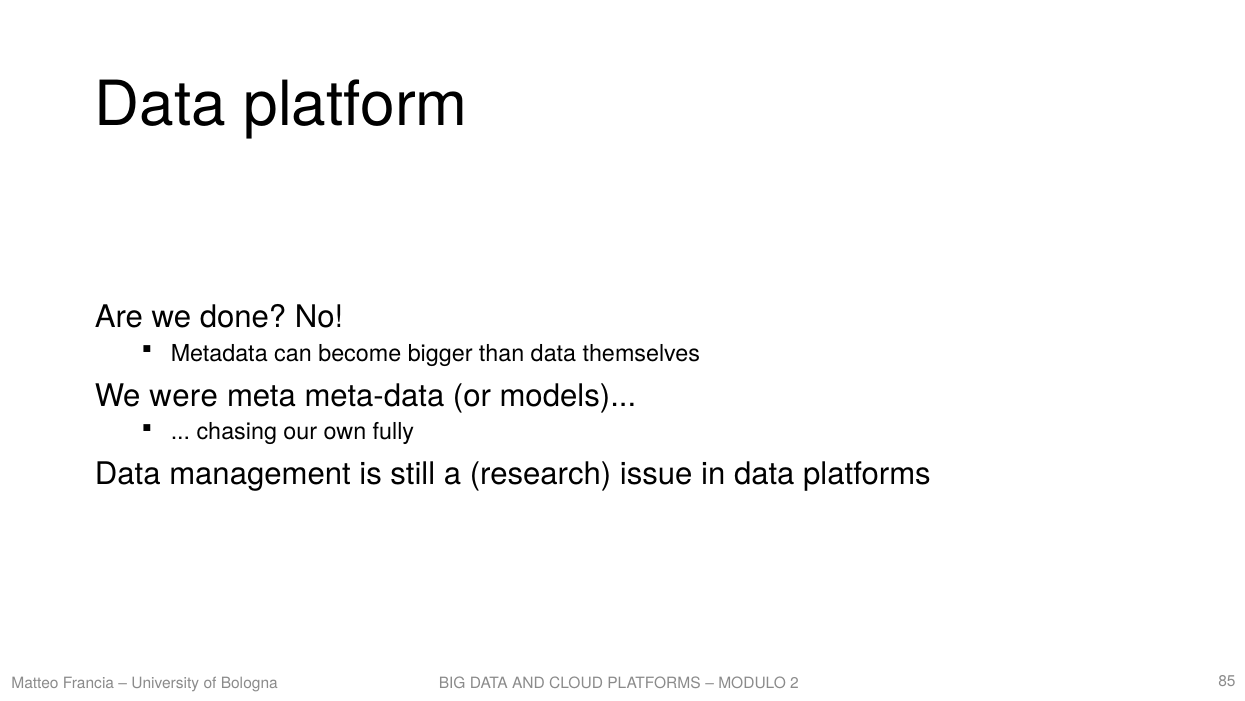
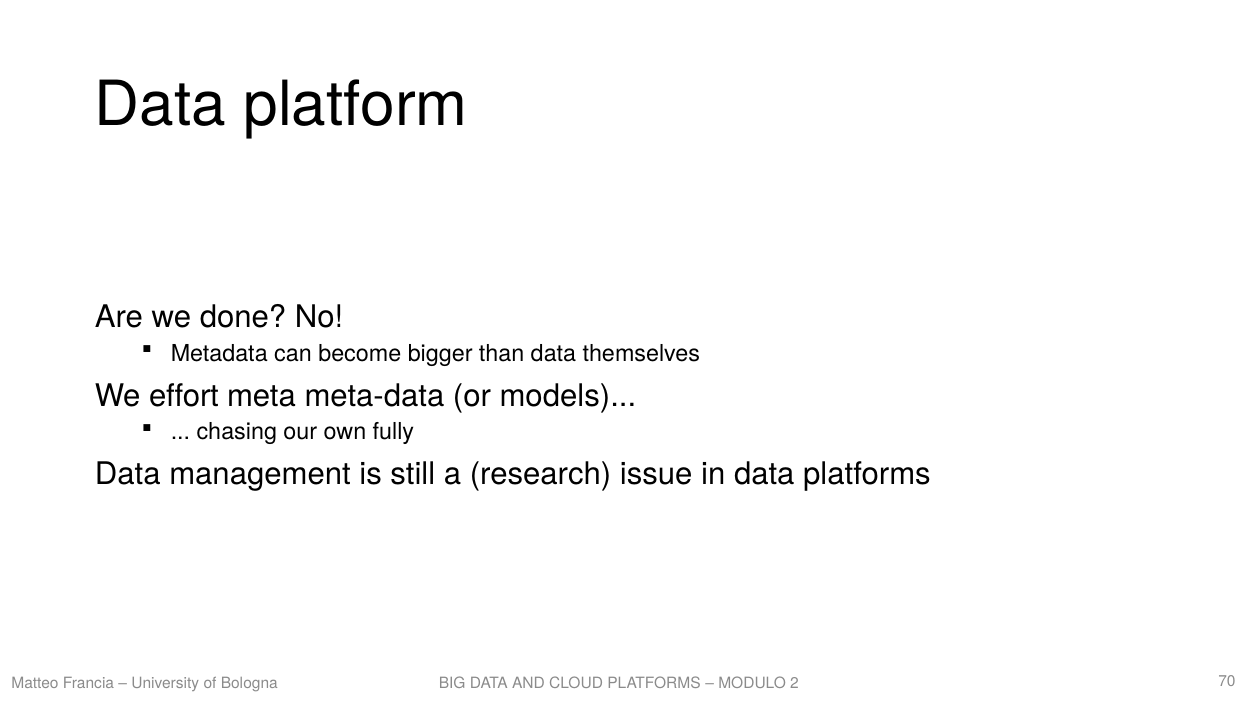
were: were -> effort (184, 396)
85: 85 -> 70 (1227, 681)
